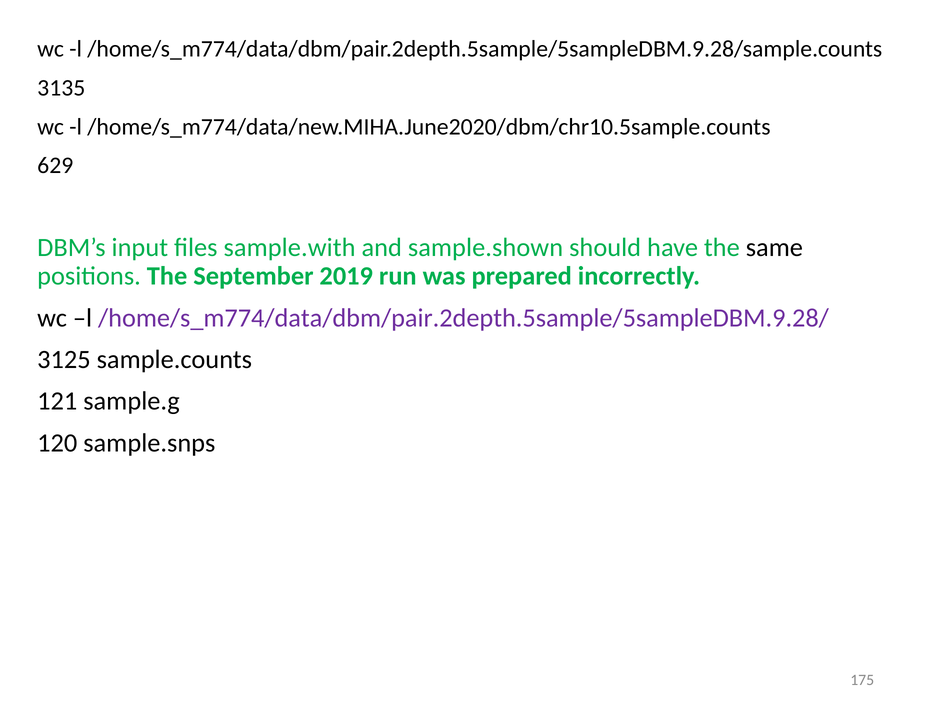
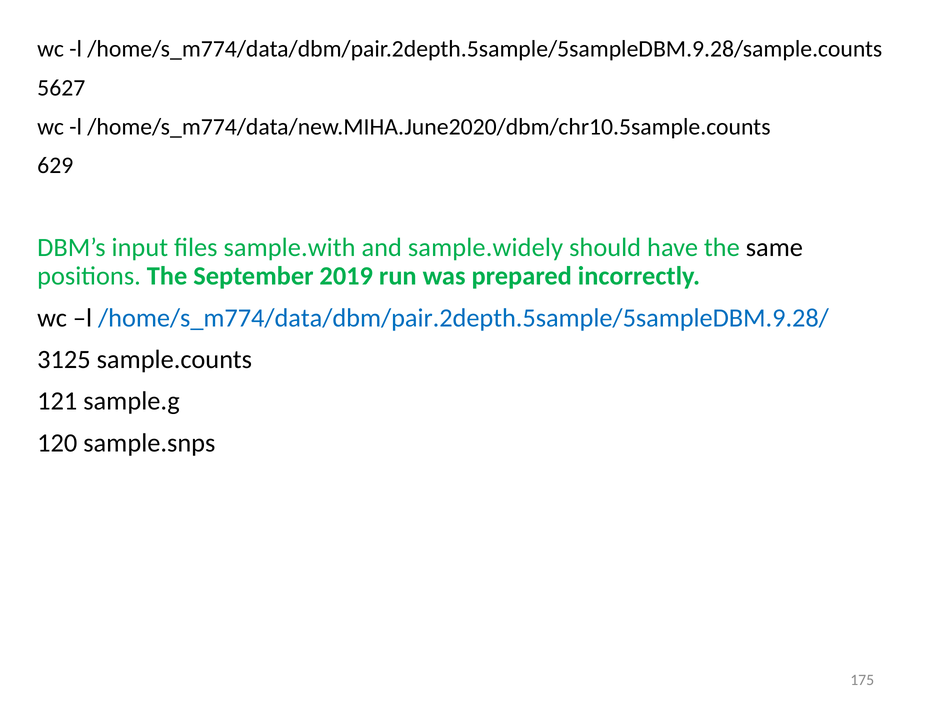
3135: 3135 -> 5627 (61, 88)
sample.shown: sample.shown -> sample.widely (485, 247)
/home/s_m774/data/dbm/pair.2depth.5sample/5sampleDBM.9.28/ colour: purple -> blue (464, 318)
